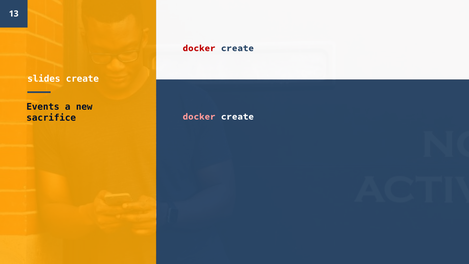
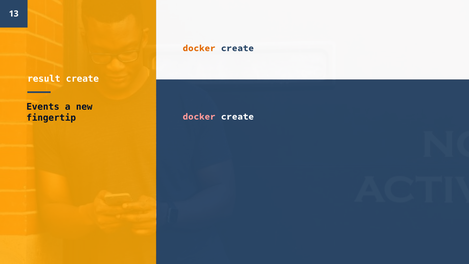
docker colour: red -> orange (199, 48)
slides: slides -> result (44, 79)
sacrifice: sacrifice -> fingertip (51, 118)
